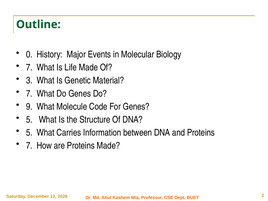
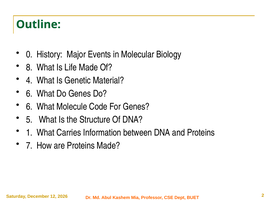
7: 7 -> 8 (29, 67)
3: 3 -> 4 (29, 81)
7: 7 -> 6 (29, 94)
9: 9 -> 6 (29, 107)
5: 5 -> 1 (29, 133)
